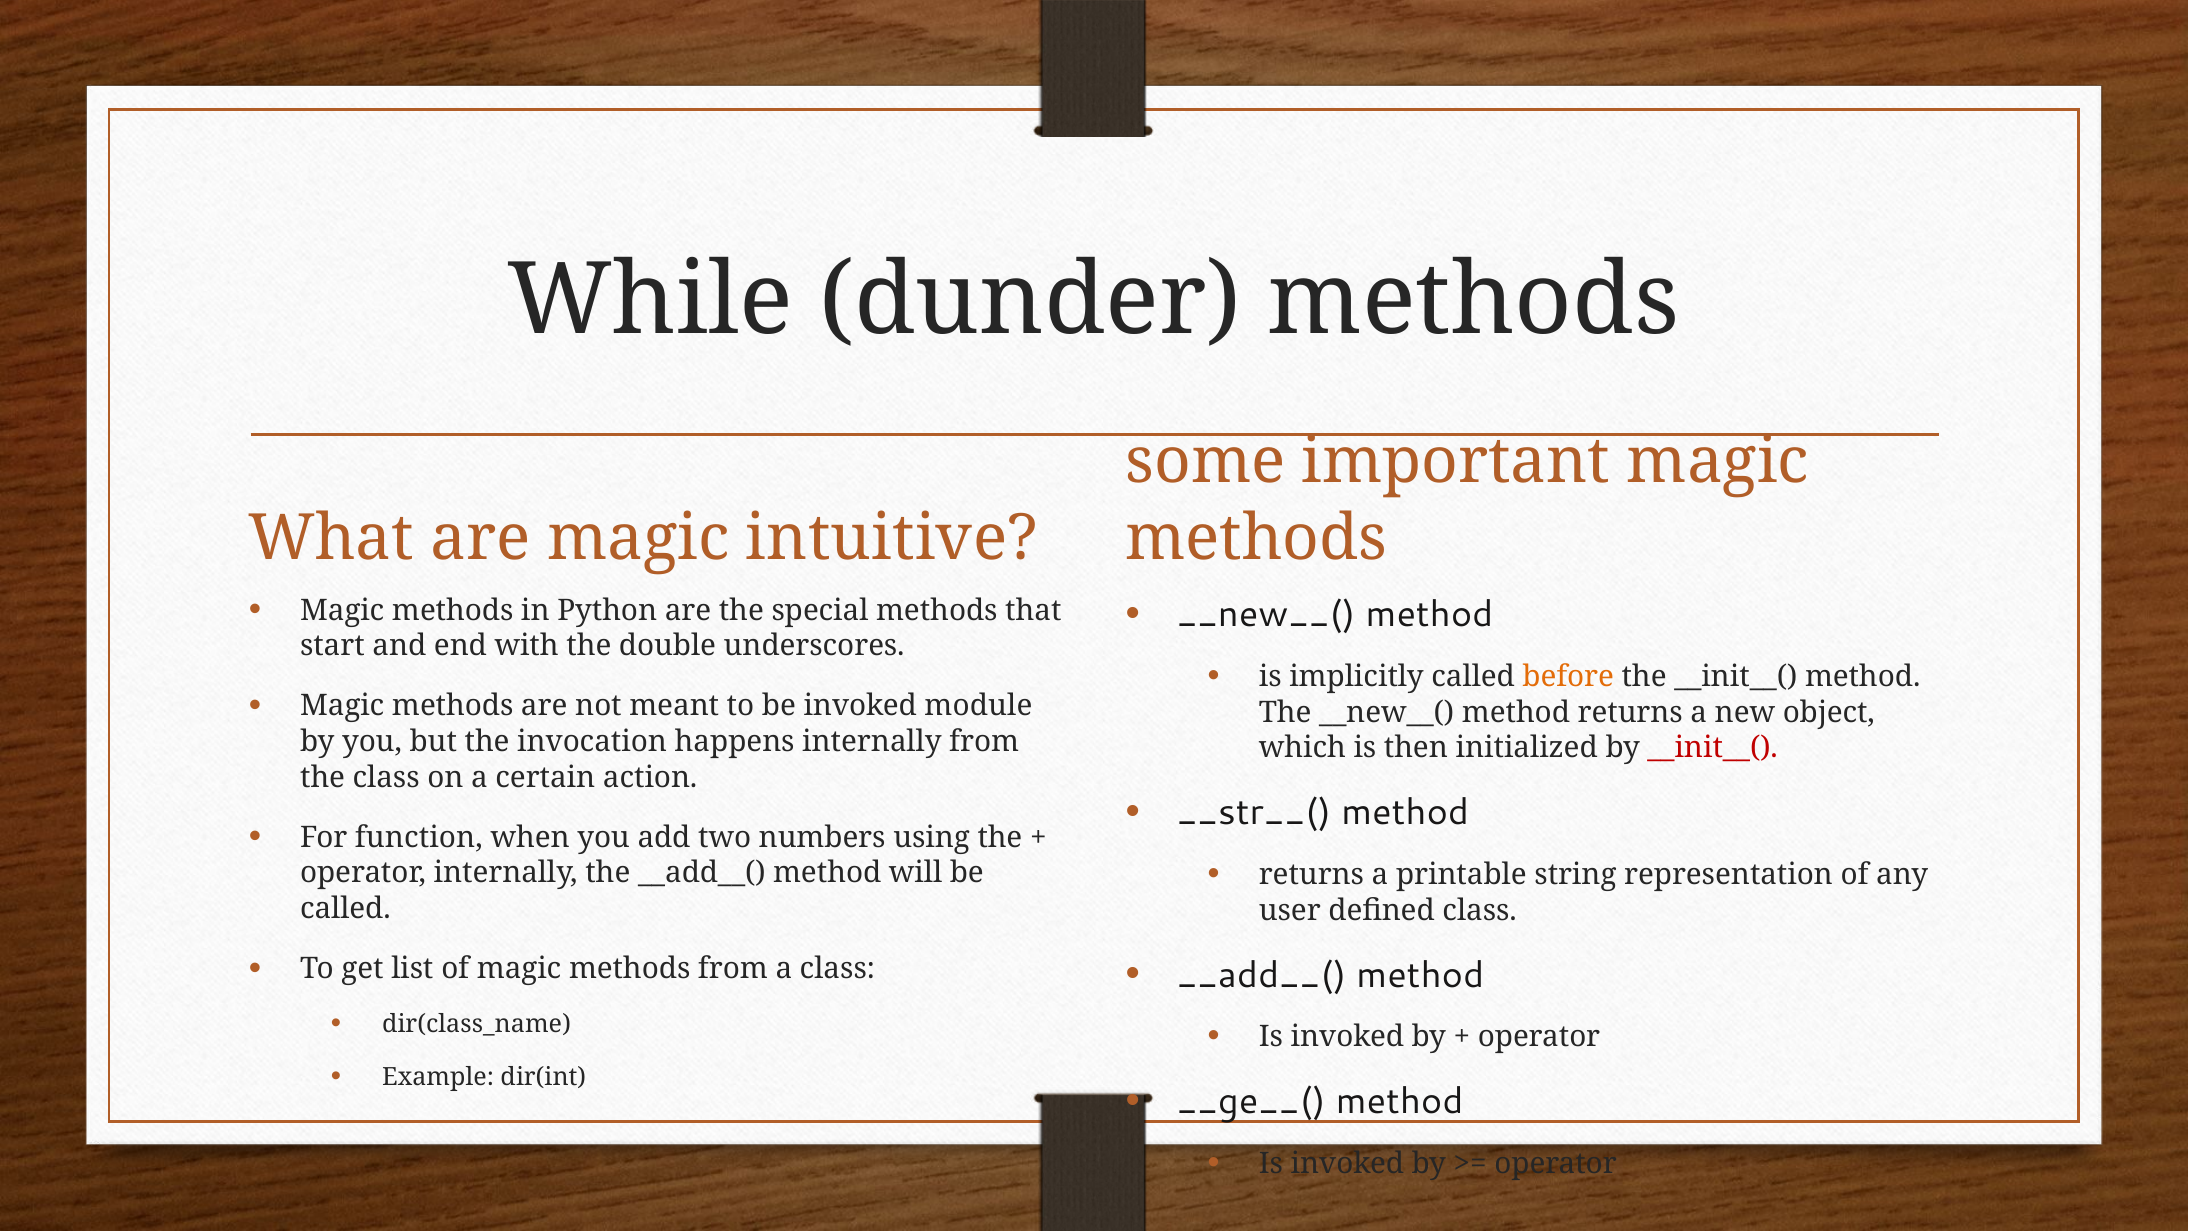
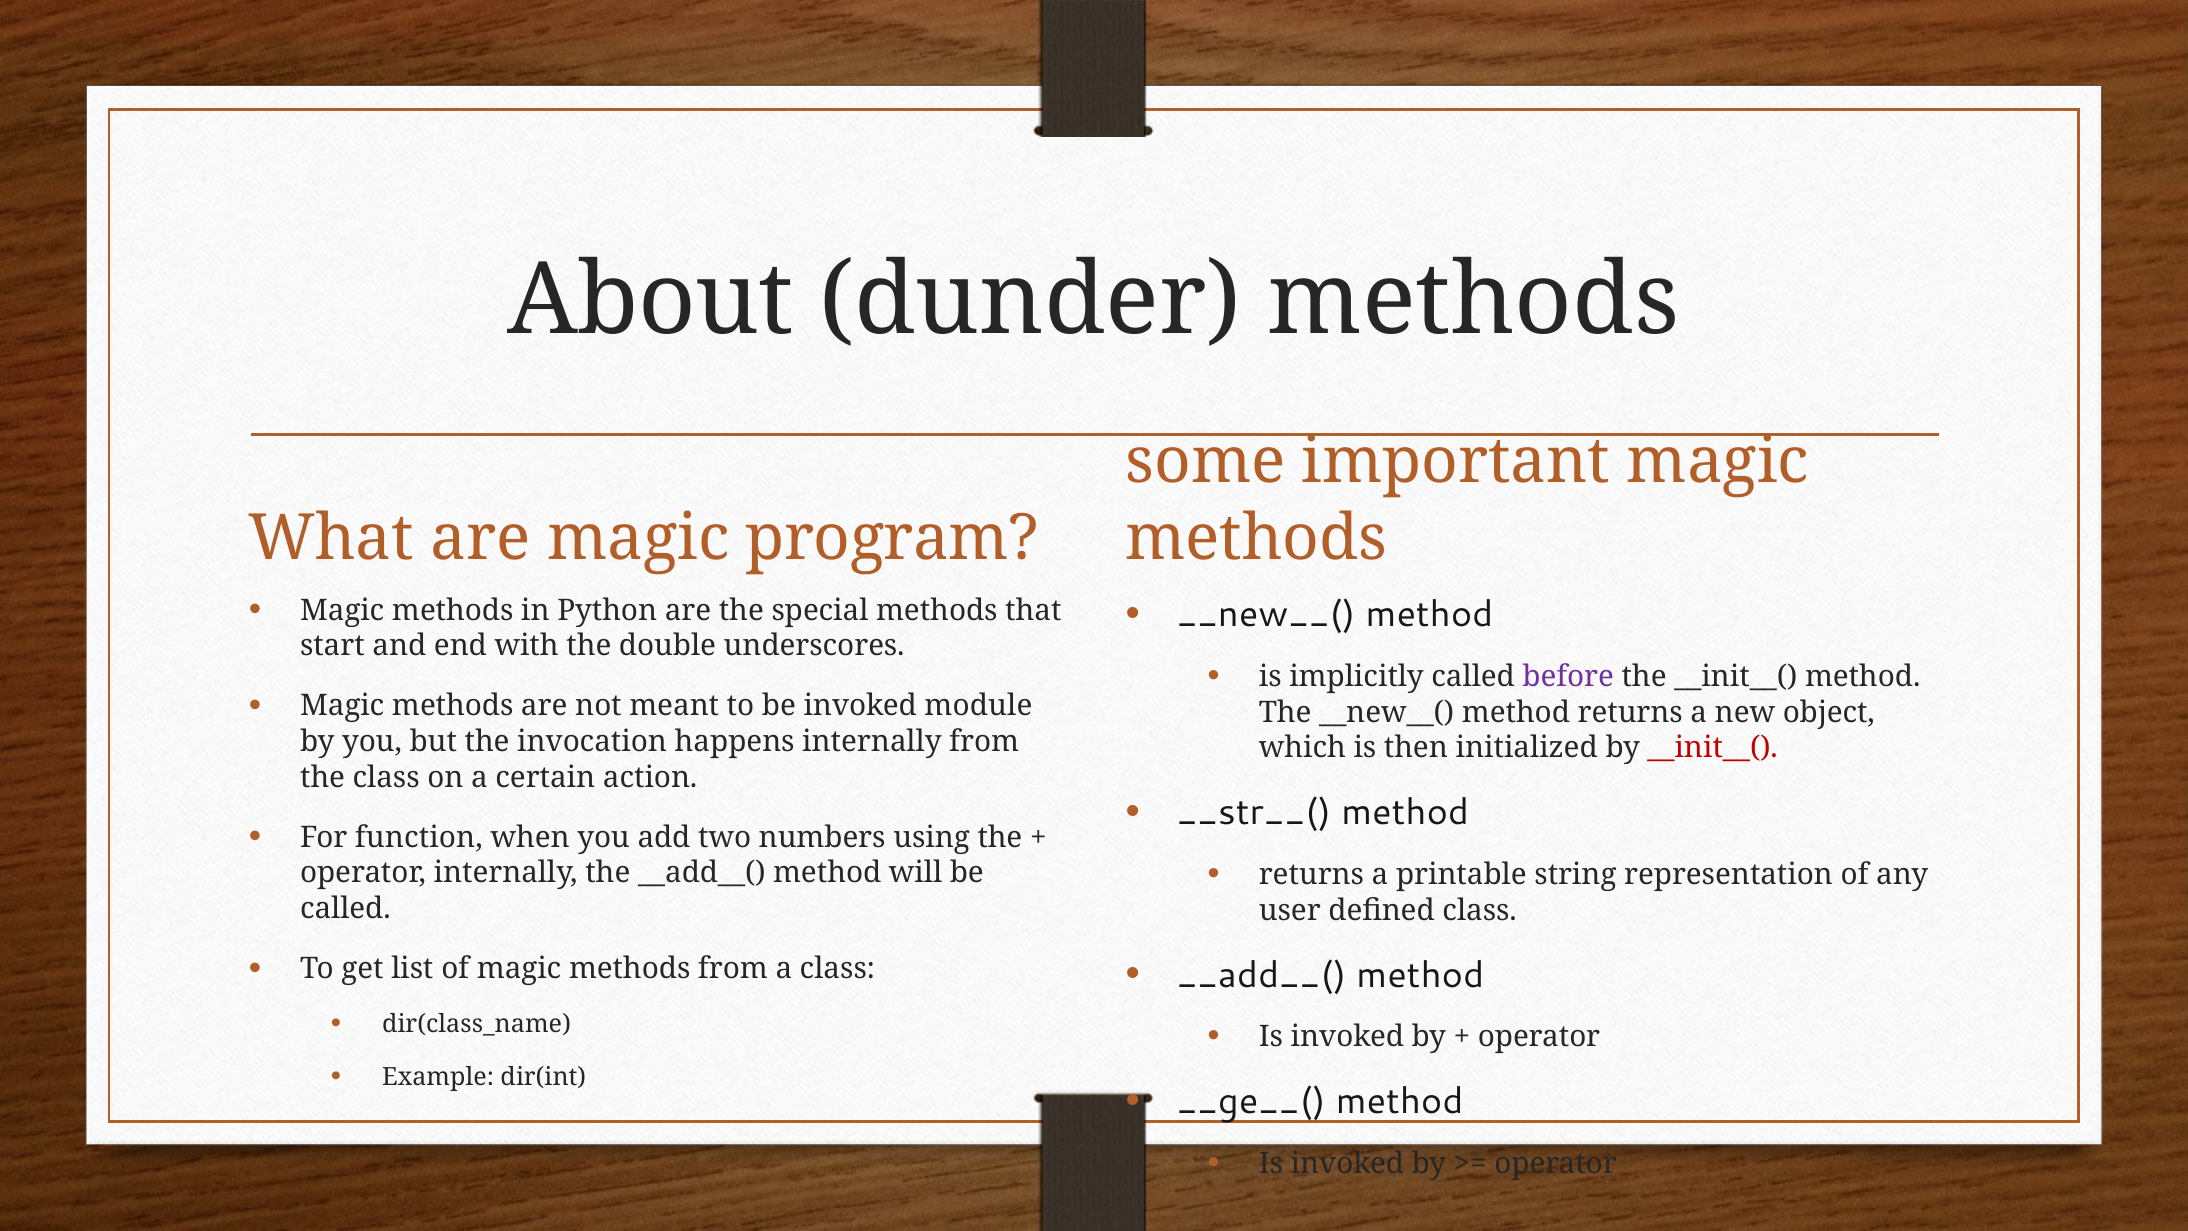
While: While -> About (651, 300)
intuitive: intuitive -> program (892, 538)
before colour: orange -> purple (1568, 677)
